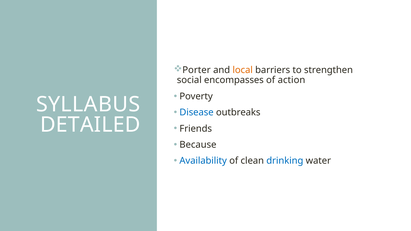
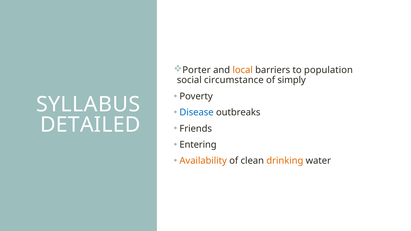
strengthen: strengthen -> population (328, 70)
encompasses: encompasses -> circumstance (234, 80)
action: action -> simply (292, 80)
Because: Because -> Entering (198, 145)
Availability colour: blue -> orange (203, 161)
drinking colour: blue -> orange (285, 161)
